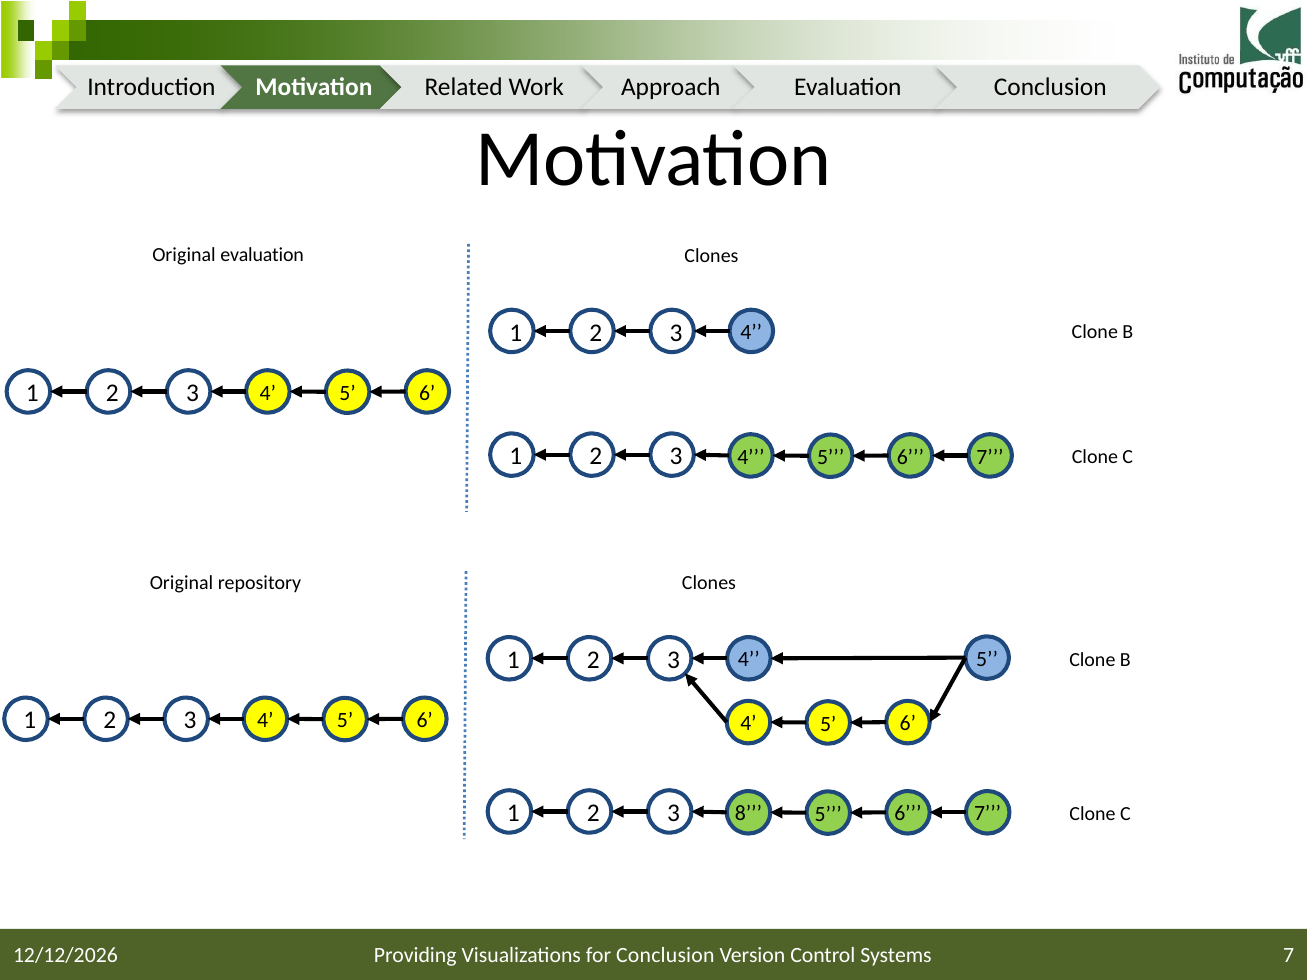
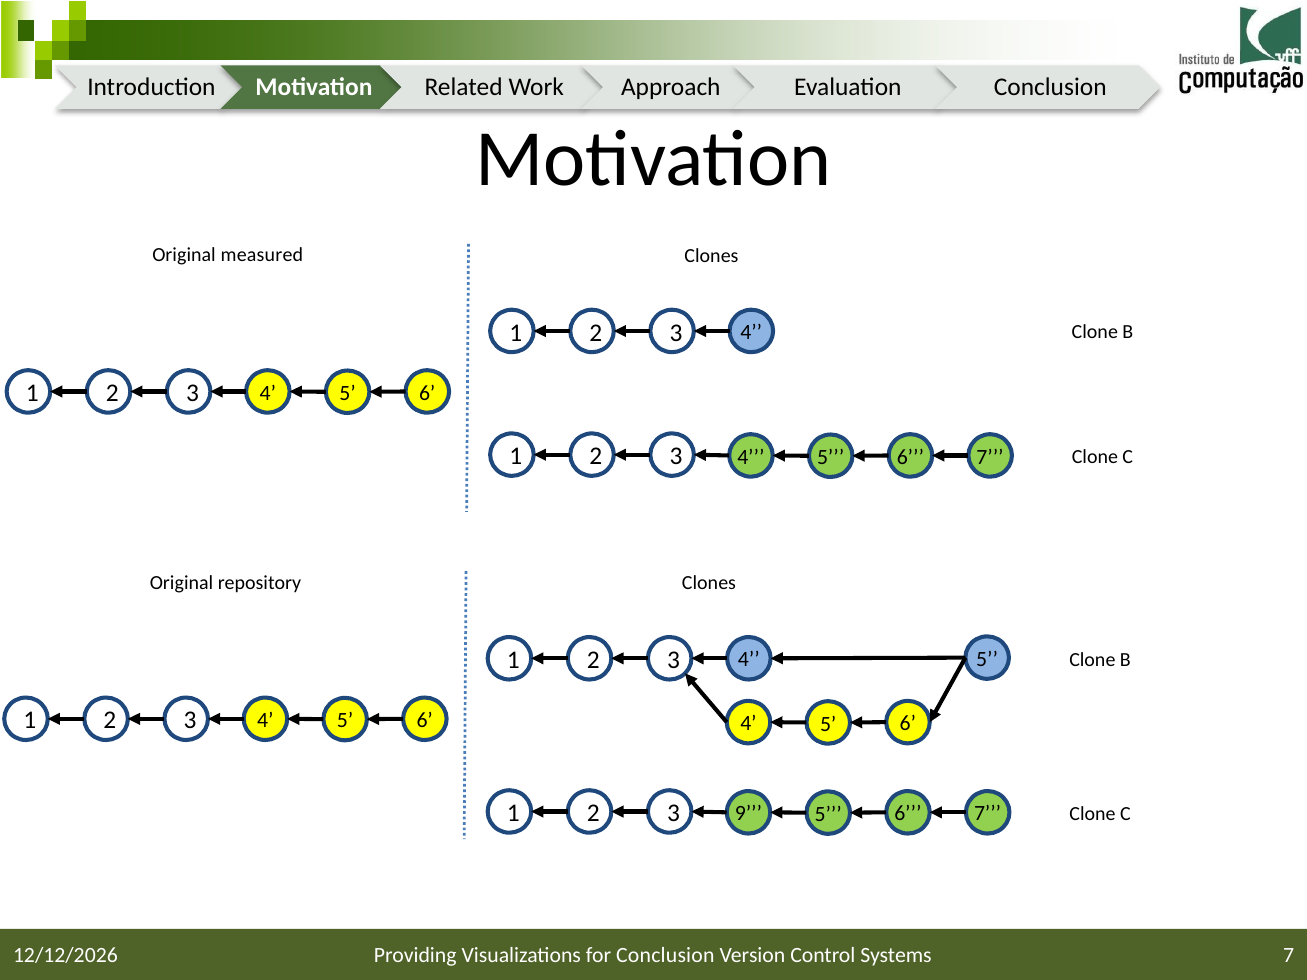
Original evaluation: evaluation -> measured (262, 255)
8: 8 -> 9 (748, 814)
